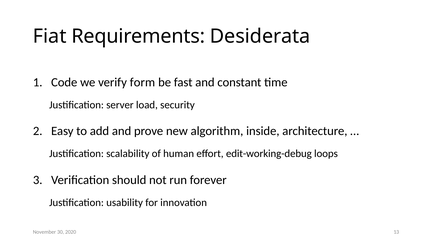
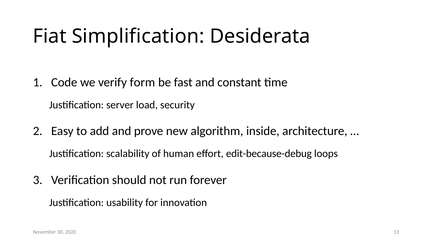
Requirements: Requirements -> Simplification (138, 36)
edit-working-debug: edit-working-debug -> edit-because-debug (269, 154)
